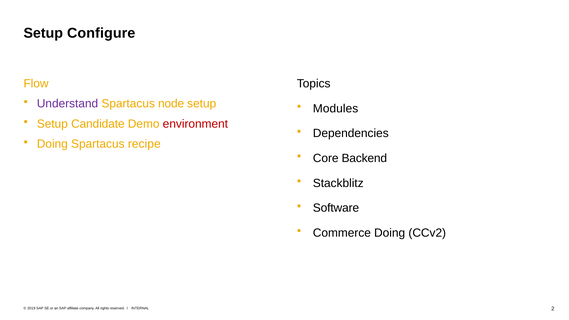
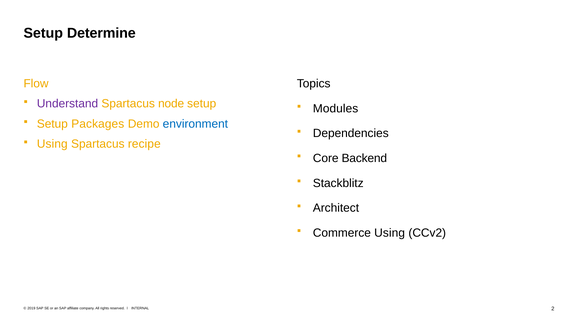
Configure: Configure -> Determine (101, 33)
Candidate: Candidate -> Packages (98, 124)
environment colour: red -> blue (195, 124)
Doing: Doing -> Using (52, 144)
Software: Software -> Architect (336, 208)
Commerce Doing: Doing -> Using (390, 233)
